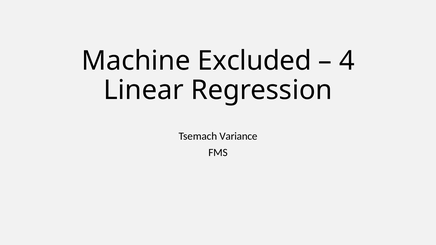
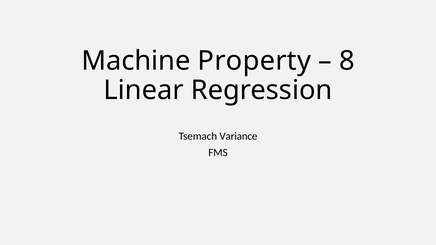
Excluded: Excluded -> Property (254, 61)
4: 4 -> 8 (347, 61)
